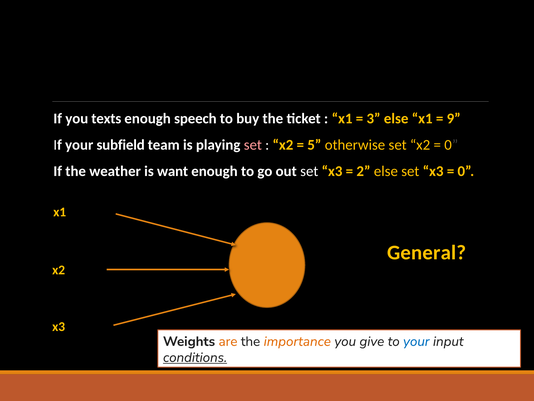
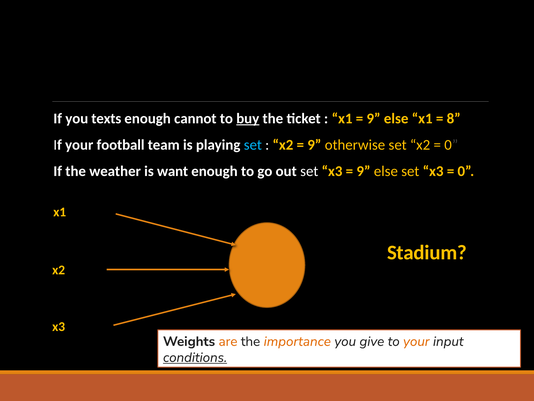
speech: speech -> cannot (195, 118)
buy underline: none -> present (248, 118)
3: 3 -> 9 (374, 118)
9: 9 -> 8 (454, 118)
subfield: subfield -> football (121, 145)
set colour: pink -> light blue (253, 145)
5: 5 -> 9 (314, 145)
2: 2 -> 9 (363, 171)
General: General -> Stadium (427, 252)
your colour: blue -> orange (416, 341)
